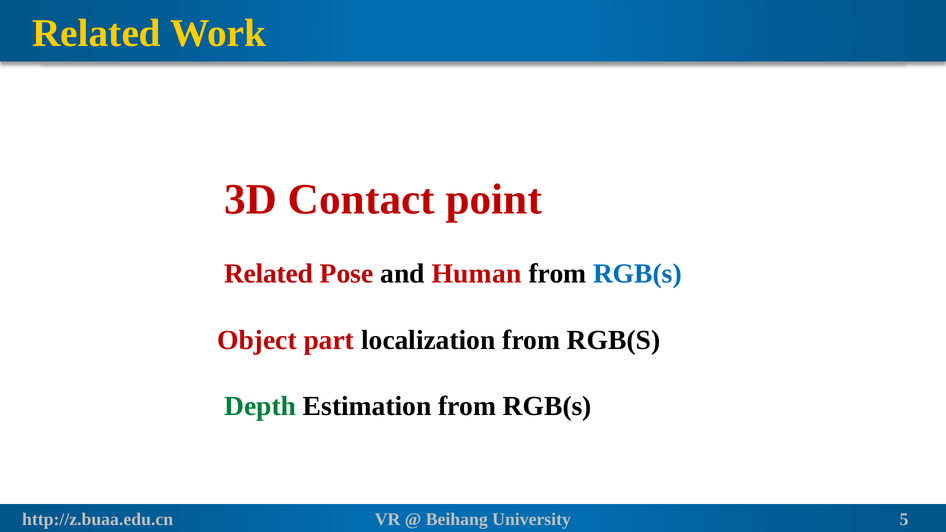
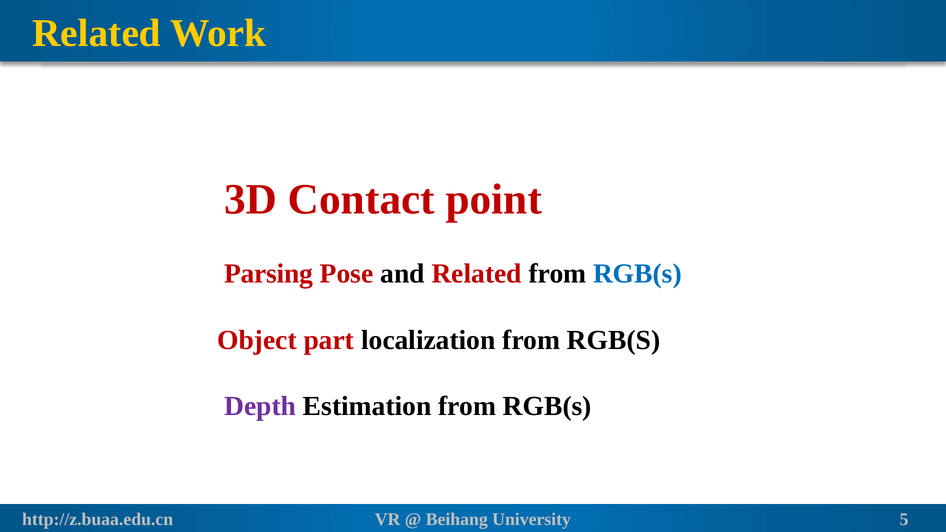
Related: Related -> Parsing (269, 274)
and Human: Human -> Related (477, 274)
Depth colour: green -> purple (260, 406)
